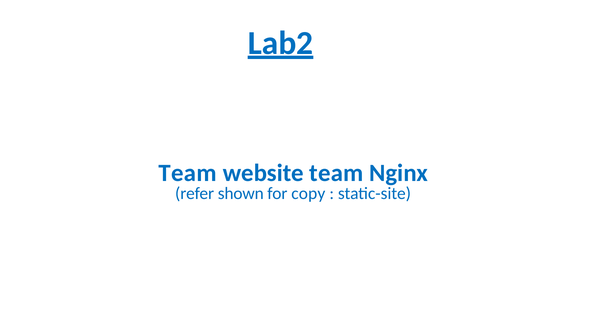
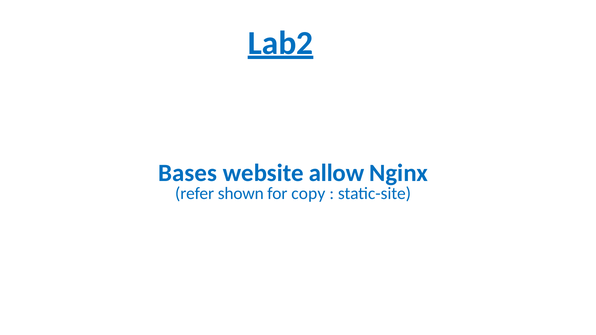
Team: Team -> Bases (188, 173)
website team: team -> allow (337, 173)
